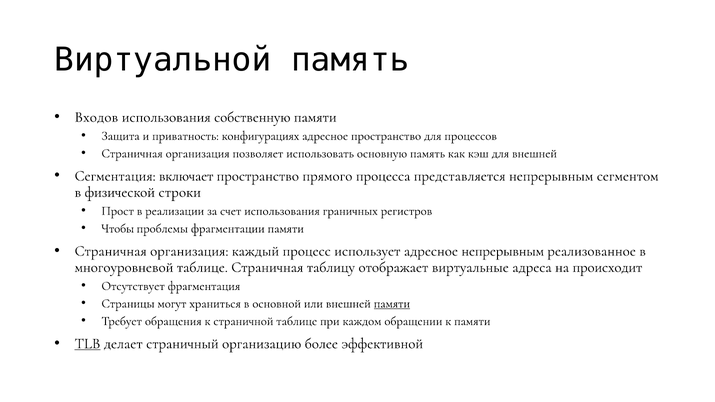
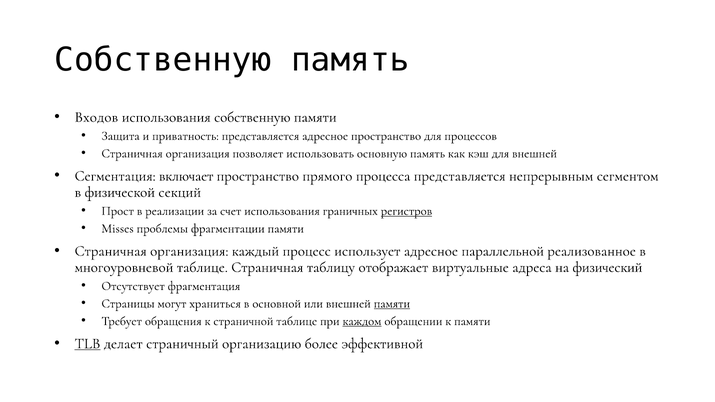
Виртуальной: Виртуальной -> Собственную (163, 60)
приватность конфигурациях: конфигурациях -> представляется (260, 136)
строки: строки -> секций (180, 192)
регистров underline: none -> present (407, 211)
Чтобы: Чтобы -> Misses (118, 228)
адресное непрерывным: непрерывным -> параллельной (503, 251)
происходит: происходит -> физический (607, 267)
каждом underline: none -> present (362, 321)
